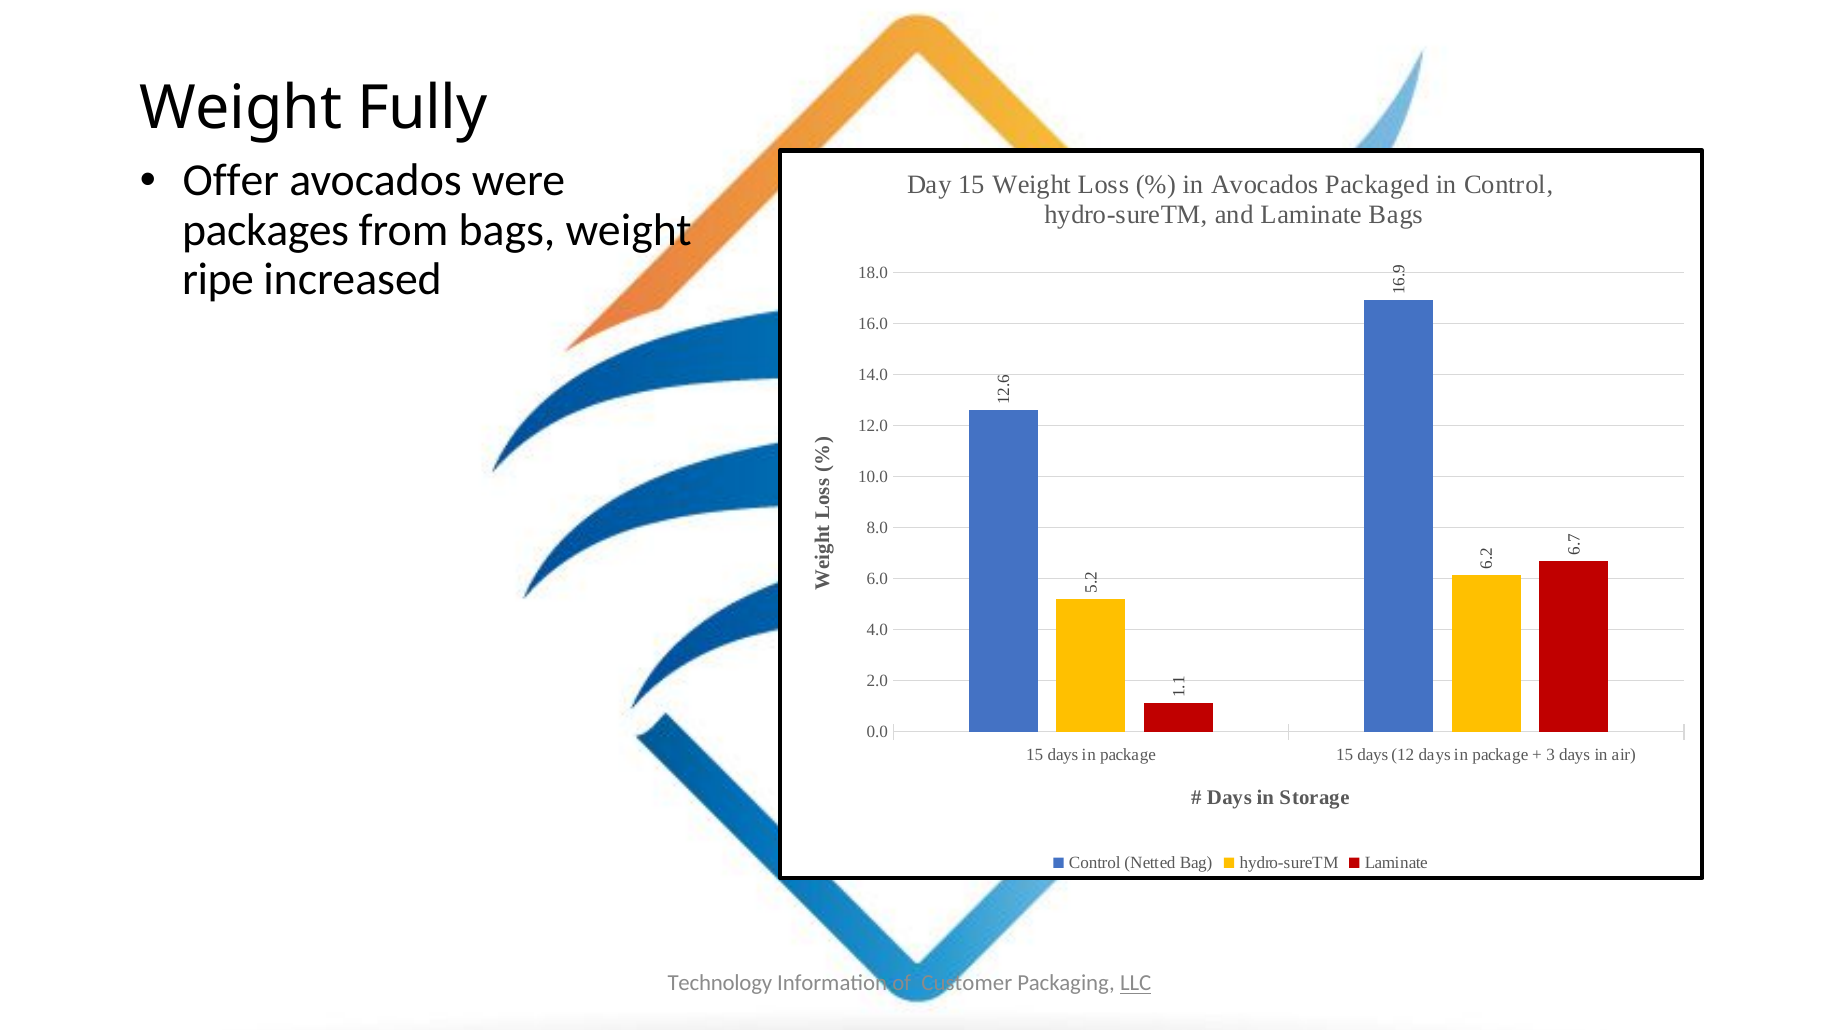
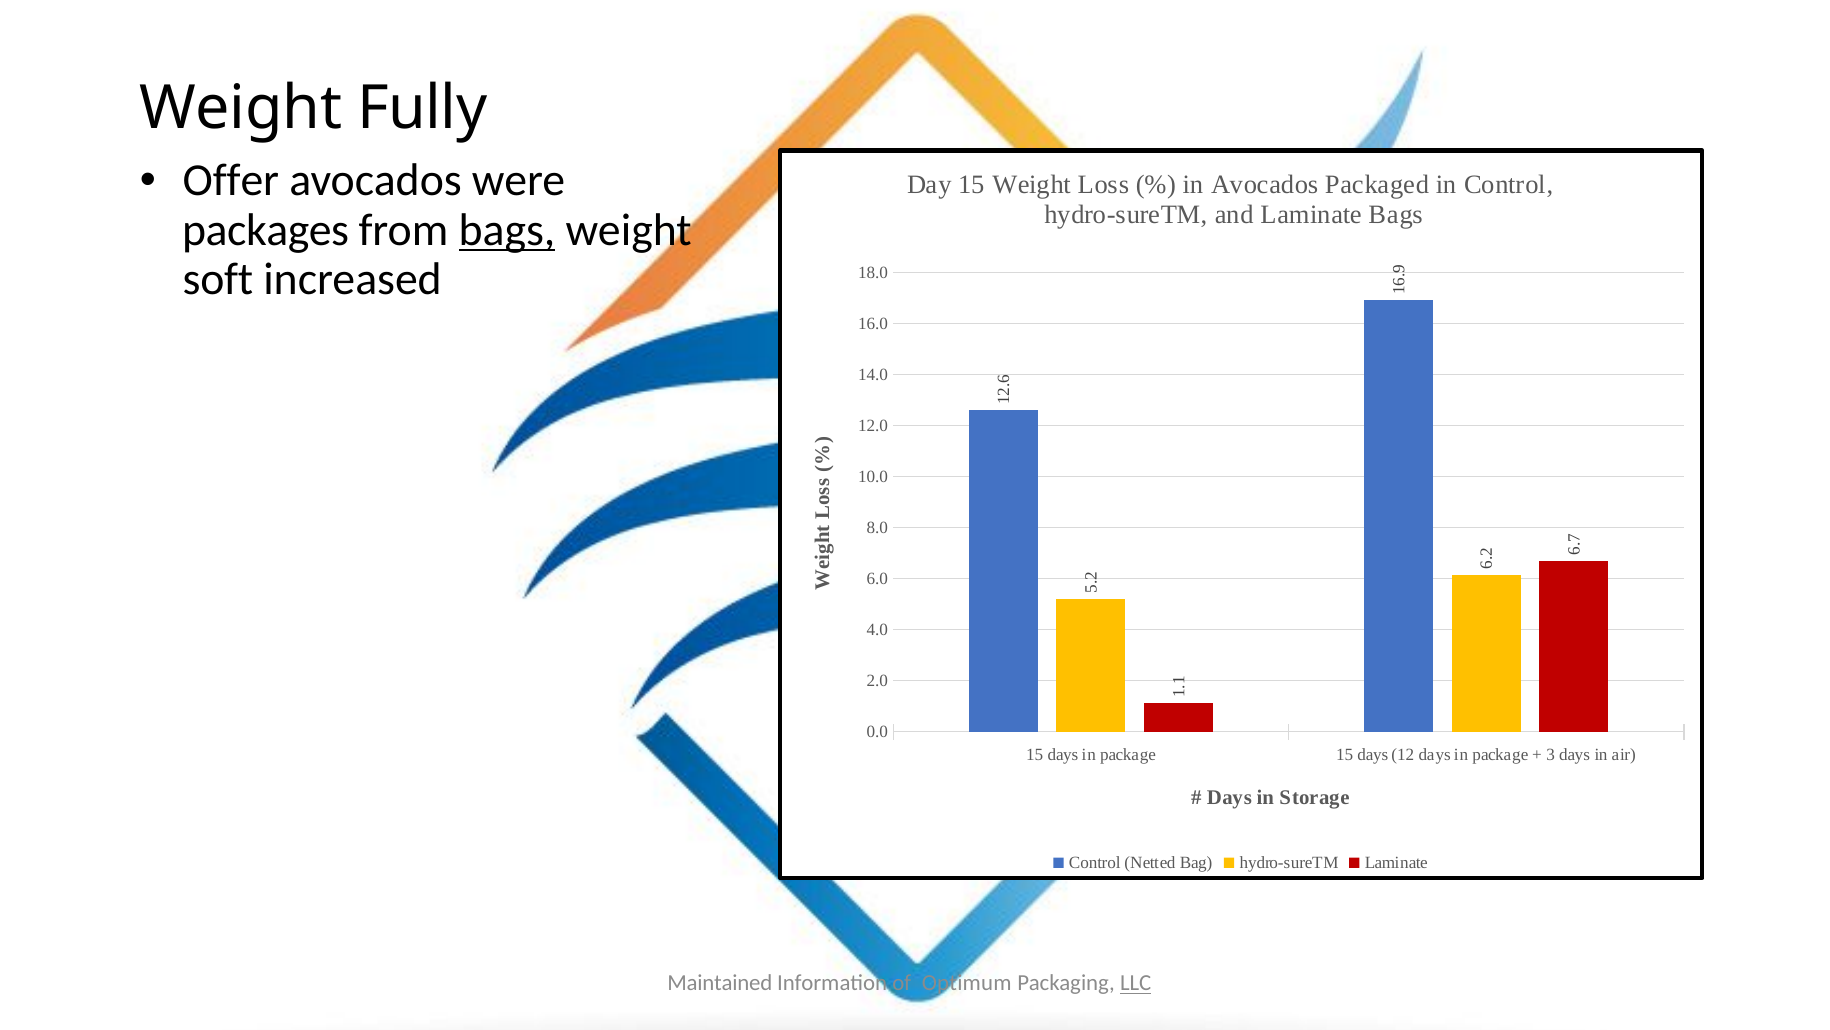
bags underline: none -> present (507, 230)
ripe: ripe -> soft (218, 279)
Technology: Technology -> Maintained (720, 983)
Customer: Customer -> Optimum (967, 983)
